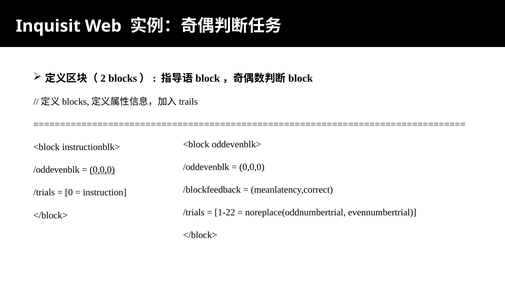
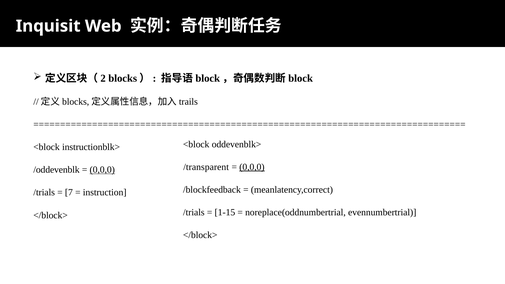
/oddevenblk: /oddevenblk -> /transparent (206, 167)
0,0,0 underline: none -> present (252, 167)
0: 0 -> 7 (69, 193)
1-22: 1-22 -> 1-15 (225, 212)
